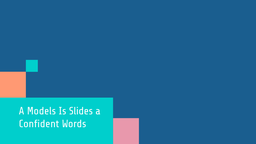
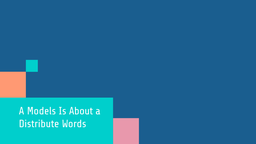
Slides: Slides -> About (81, 111)
Confident: Confident -> Distribute (39, 124)
